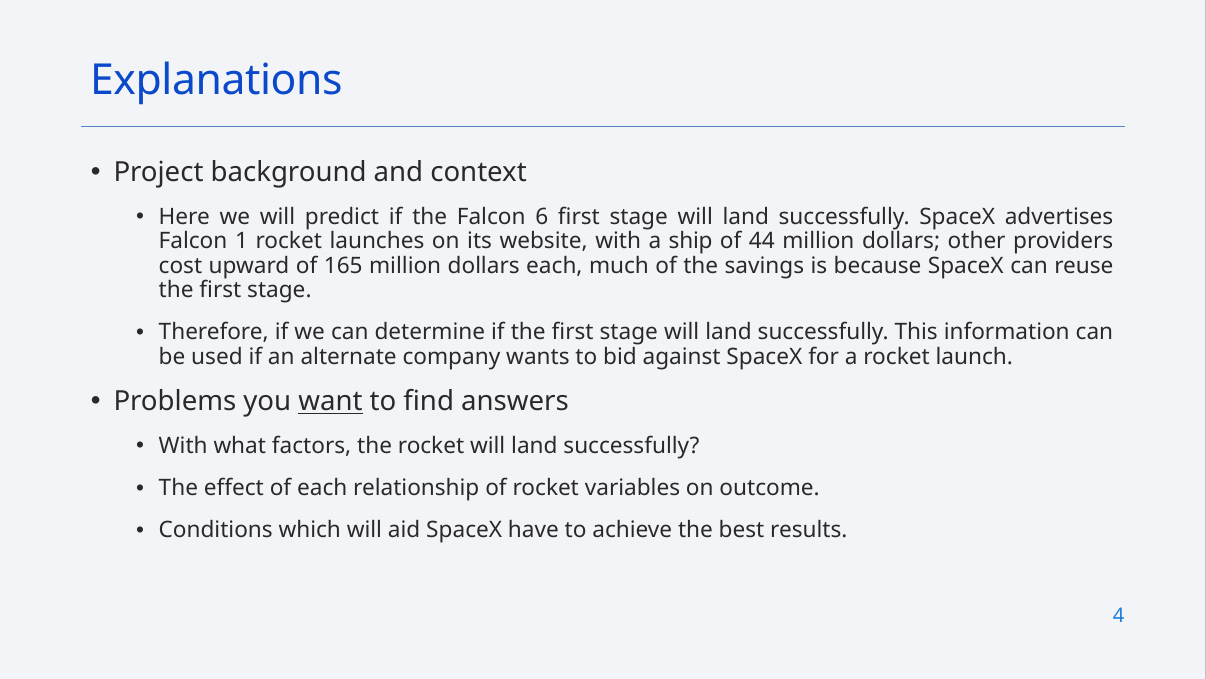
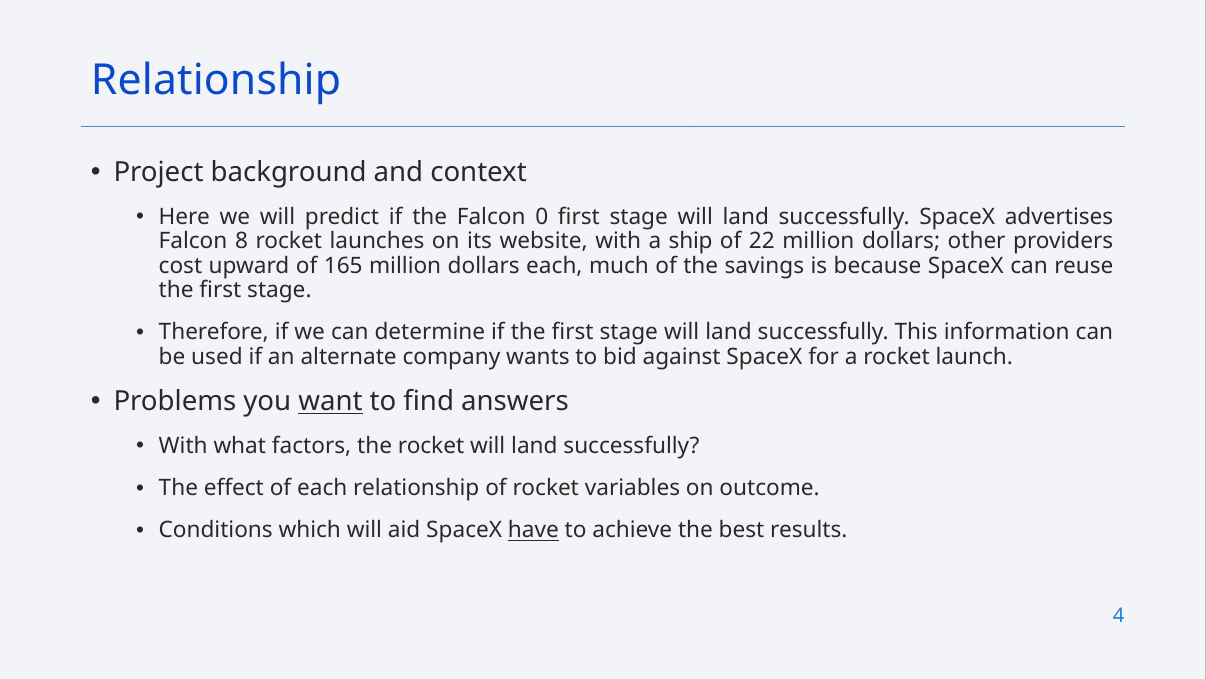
Explanations: Explanations -> Relationship (216, 81)
6: 6 -> 0 (542, 217)
1: 1 -> 8 (242, 241)
44: 44 -> 22 (762, 241)
have underline: none -> present (533, 530)
